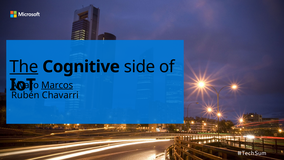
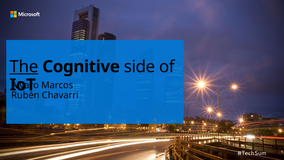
Marcos underline: present -> none (57, 85)
